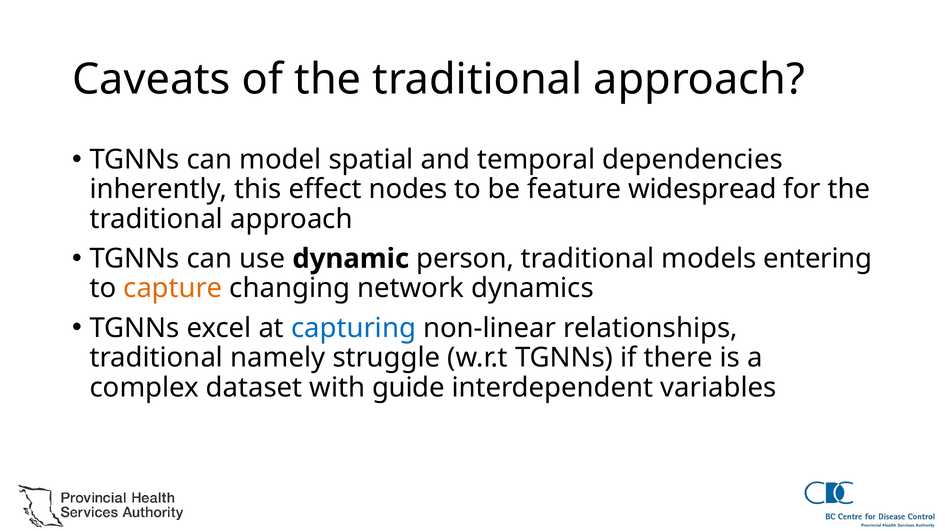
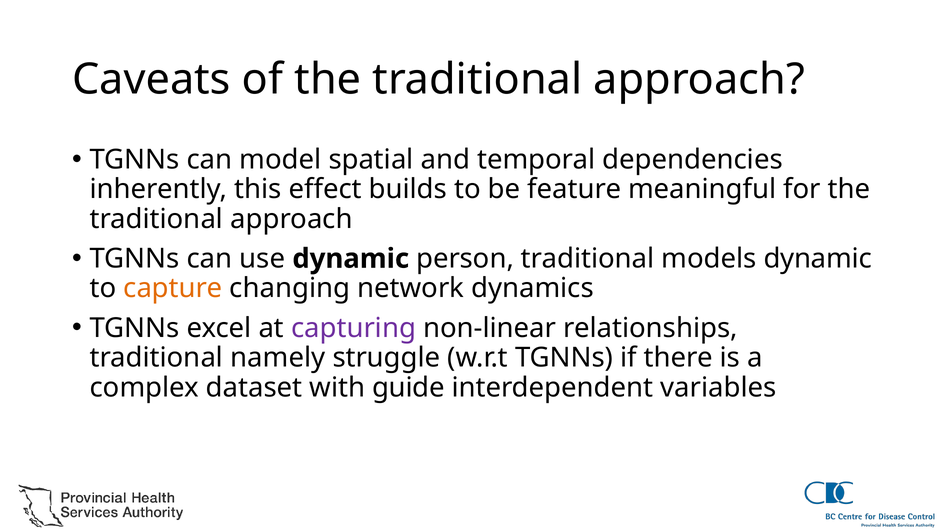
nodes: nodes -> builds (408, 190)
widespread: widespread -> meaningful (702, 190)
models entering: entering -> dynamic (818, 259)
capturing colour: blue -> purple (354, 328)
